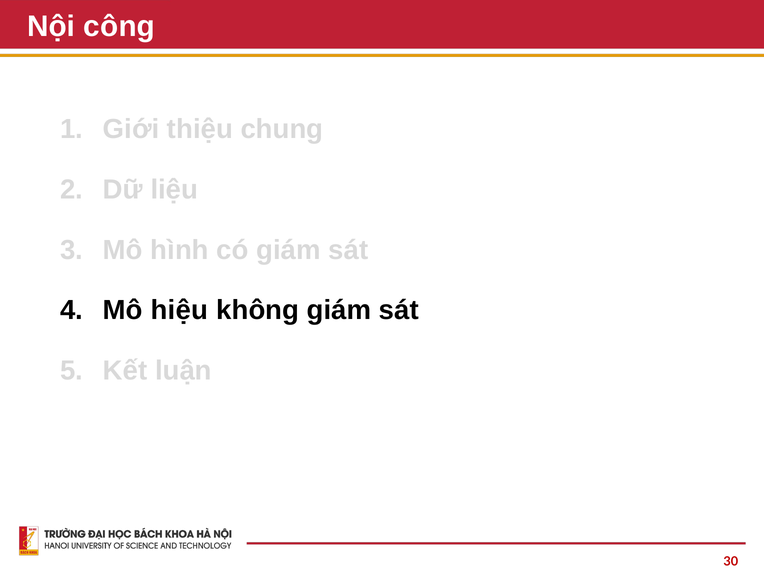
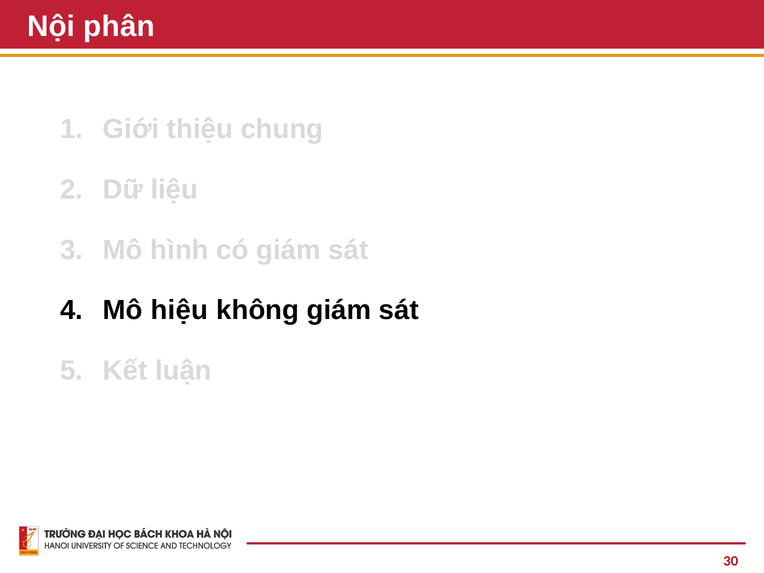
công: công -> phân (119, 26)
